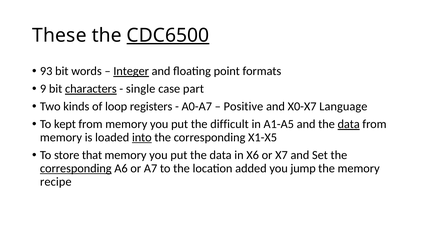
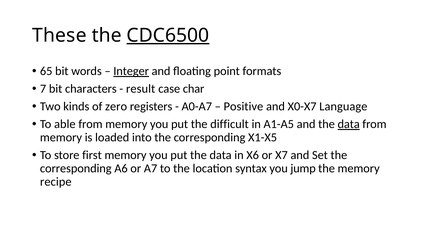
93: 93 -> 65 (46, 71)
9: 9 -> 7 (43, 89)
characters underline: present -> none (91, 89)
single: single -> result (141, 89)
part: part -> char (194, 89)
loop: loop -> zero (116, 106)
kept: kept -> able (65, 124)
into underline: present -> none (142, 137)
that: that -> first (92, 155)
corresponding underline: present -> none (76, 168)
added: added -> syntax (251, 168)
